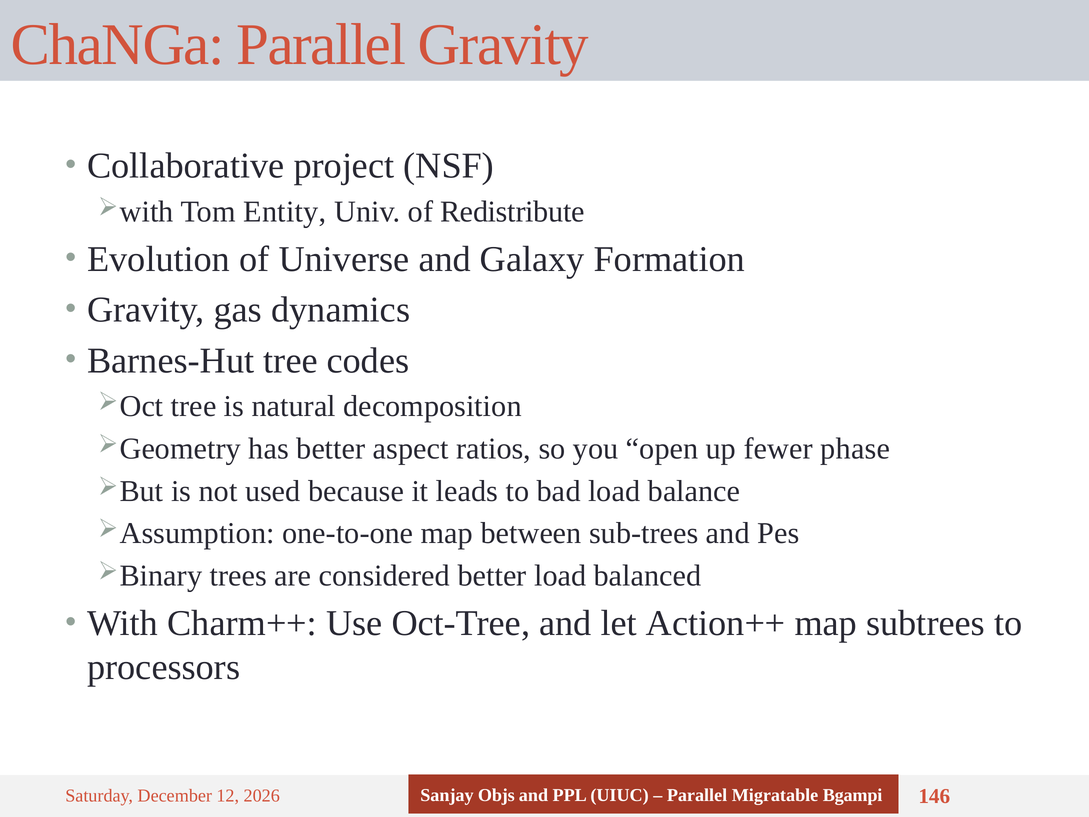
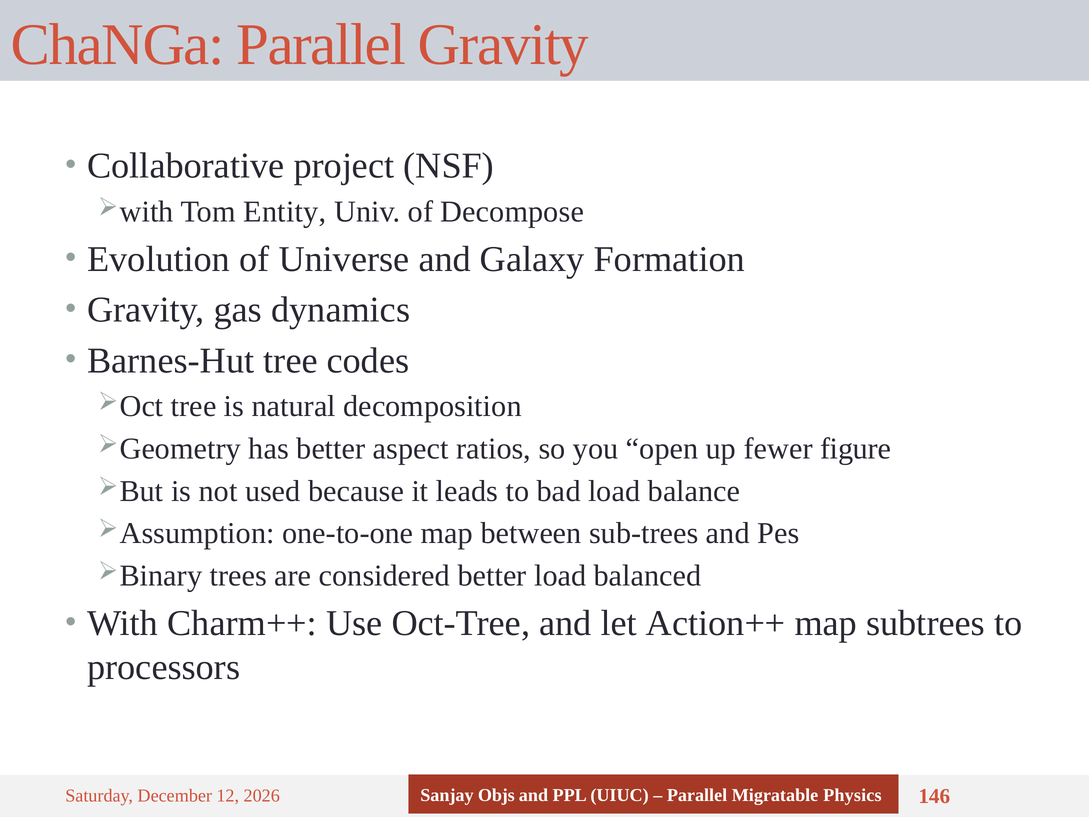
Redistribute: Redistribute -> Decompose (512, 211)
phase: phase -> figure (856, 449)
Bgampi: Bgampi -> Physics (852, 795)
